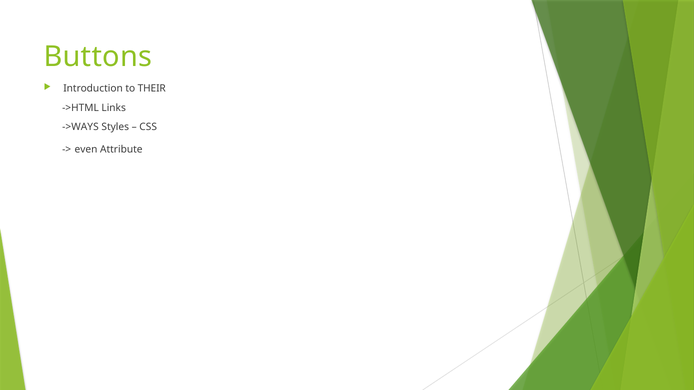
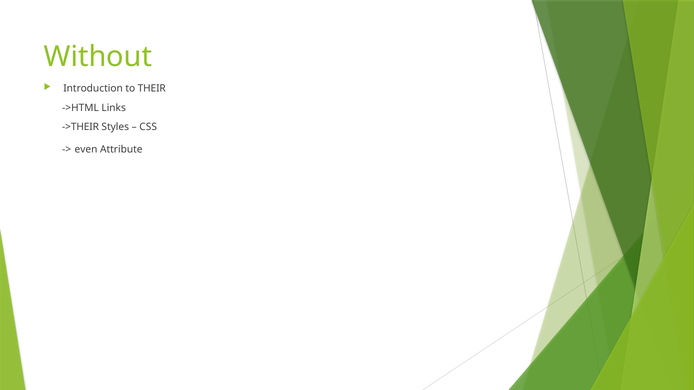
Buttons: Buttons -> Without (98, 57)
->WAYS: ->WAYS -> ->THEIR (81, 127)
